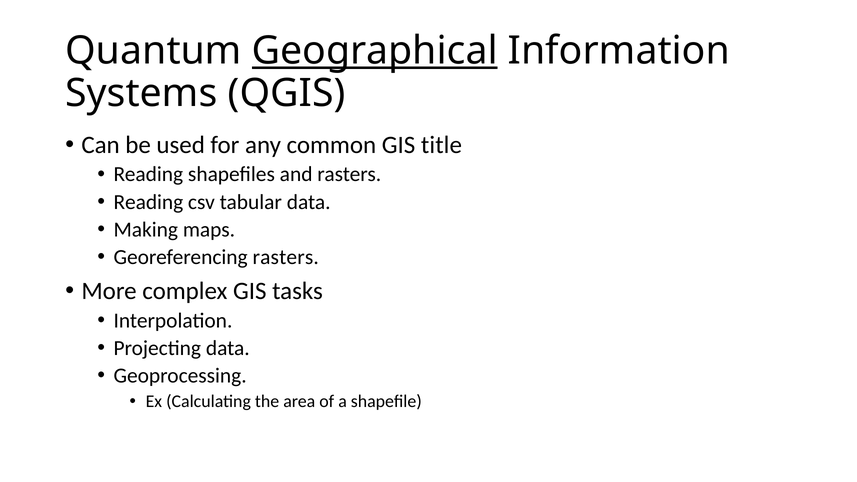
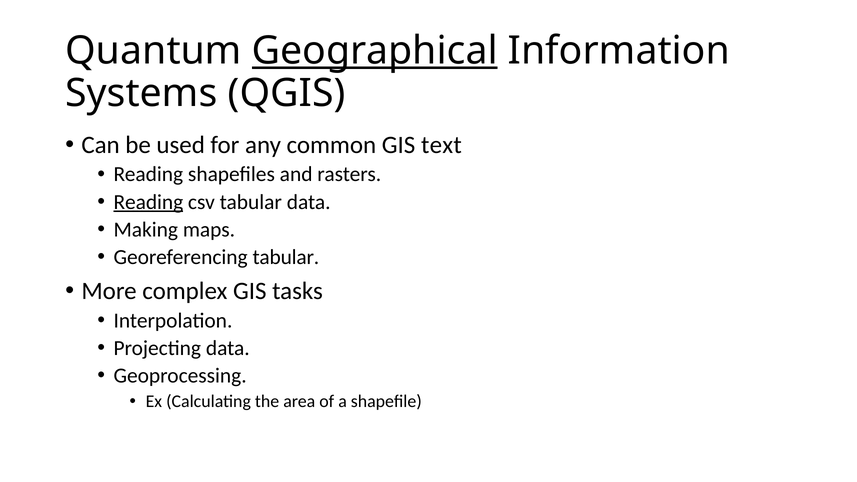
title: title -> text (441, 145)
Reading underline: none -> present (148, 202)
Georeferencing rasters: rasters -> tabular (286, 257)
